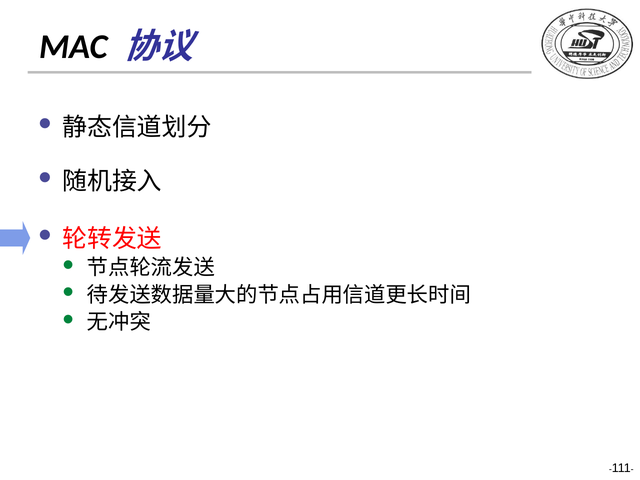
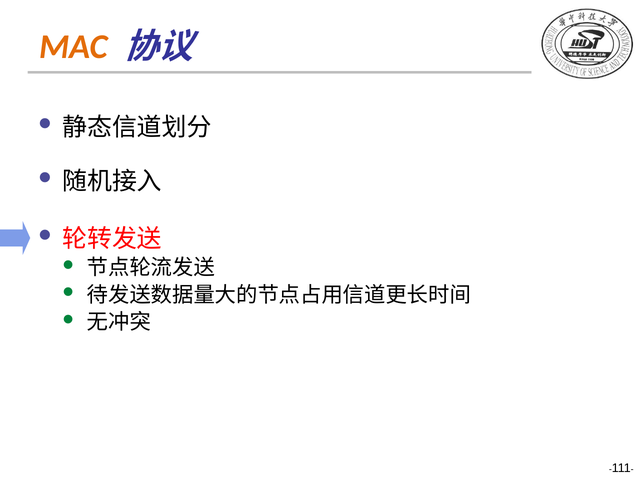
MAC colour: black -> orange (74, 47)
